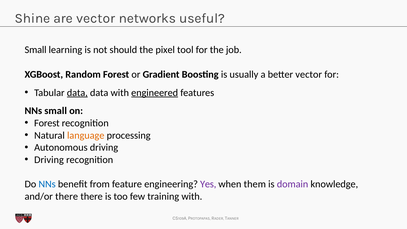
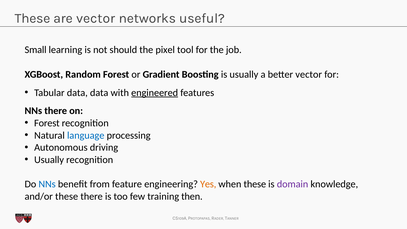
Shine: Shine -> These (32, 18)
data underline: present -> none (77, 93)
NNs small: small -> there (56, 111)
language colour: orange -> blue (86, 135)
Driving: Driving -> Usually (49, 160)
Yes colour: purple -> orange (208, 184)
when them: them -> these (255, 184)
and/or there: there -> these (67, 196)
training with: with -> then (192, 196)
